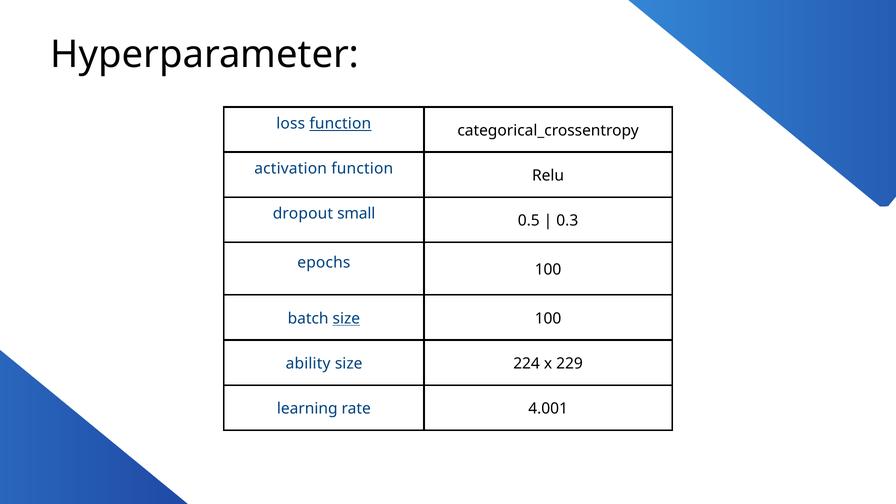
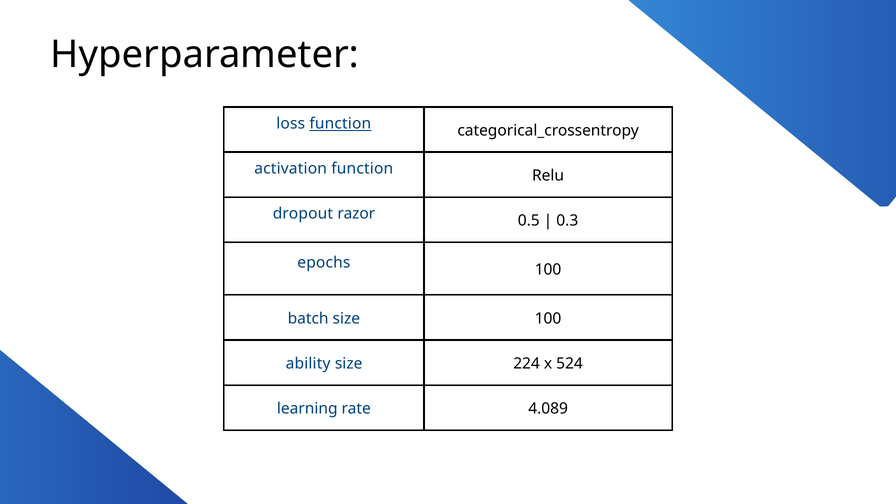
small: small -> razor (356, 214)
size underline: present -> none (346, 319)
229: 229 -> 524 (570, 364)
4.001: 4.001 -> 4.089 (548, 409)
